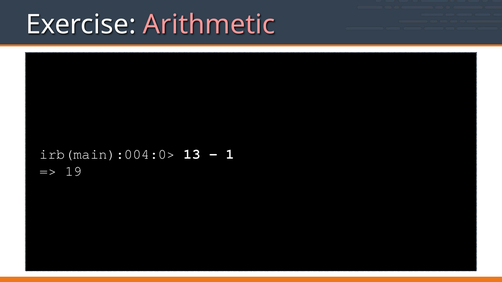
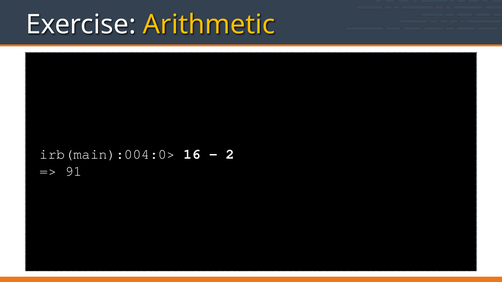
Arithmetic colour: pink -> yellow (209, 24)
13: 13 -> 16 (192, 154)
1: 1 -> 2 (230, 154)
19: 19 -> 91 (73, 171)
